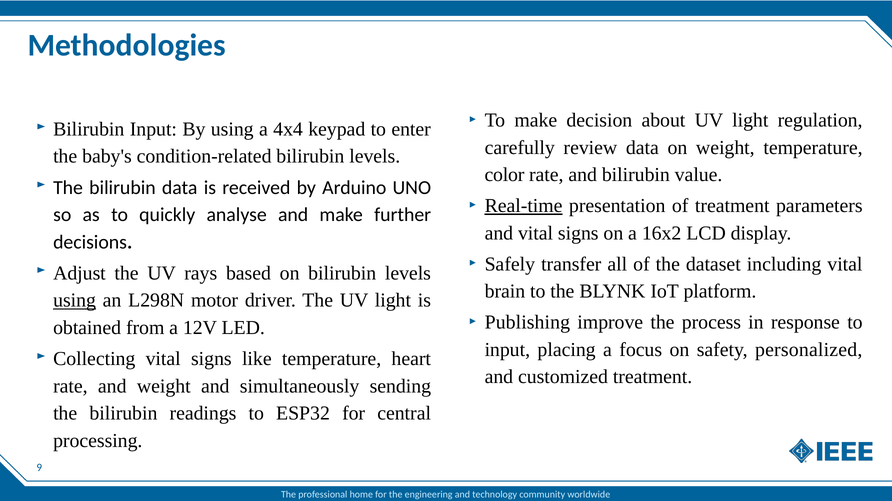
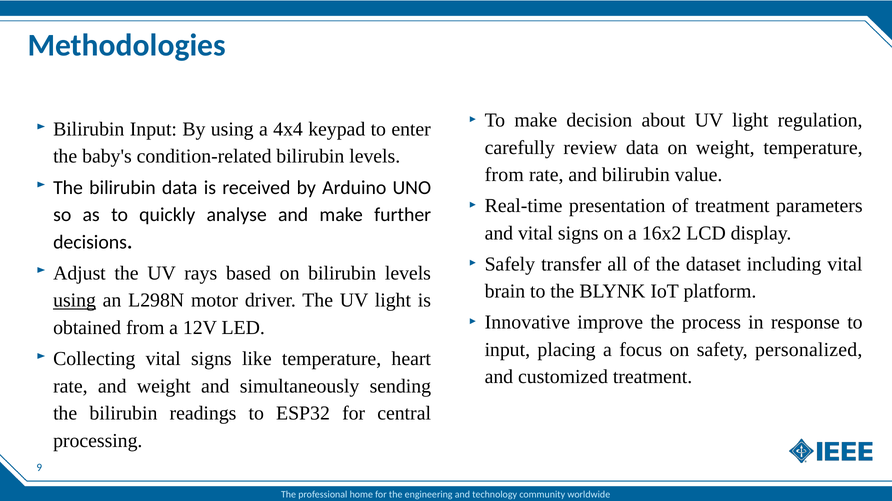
color: color -> from (504, 175)
Real-time underline: present -> none (524, 206)
Publishing: Publishing -> Innovative (527, 323)
